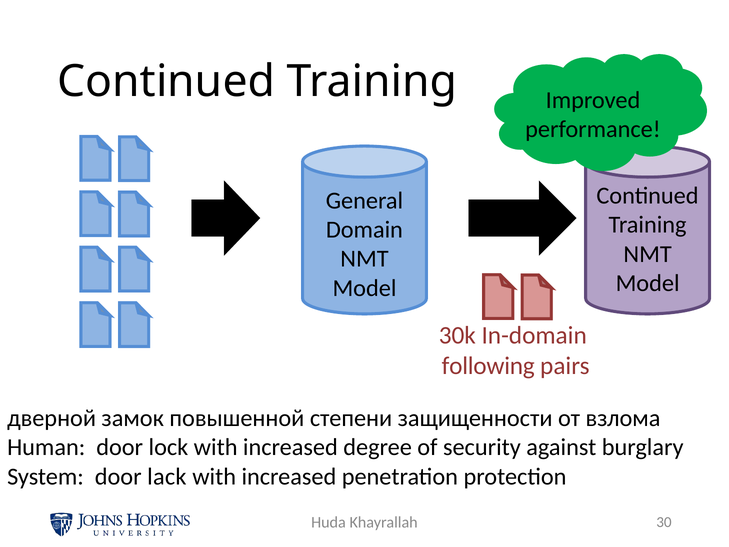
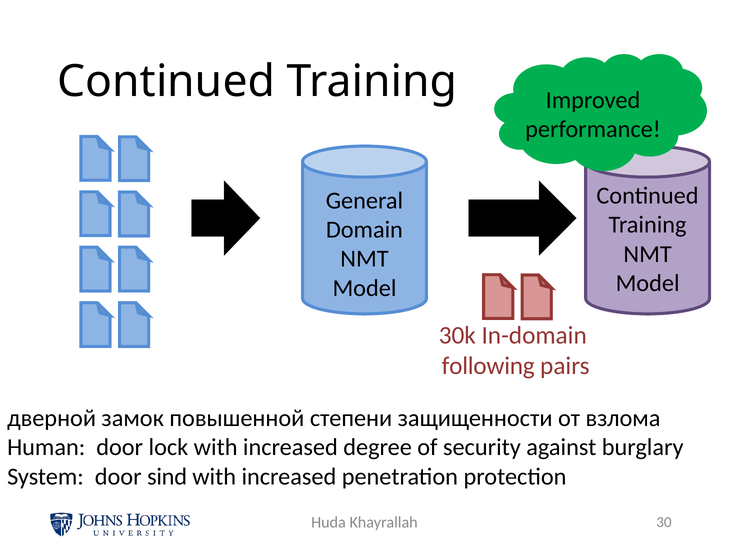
lack: lack -> sind (167, 476)
